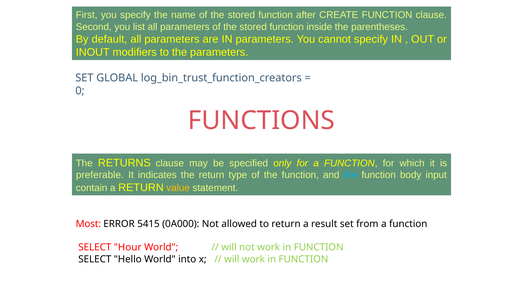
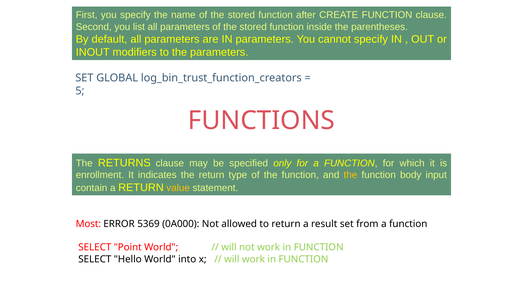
0: 0 -> 5 (80, 91)
preferable: preferable -> enrollment (100, 175)
the colour: light blue -> yellow (350, 175)
5415: 5415 -> 5369 (148, 224)
Hour: Hour -> Point (128, 248)
